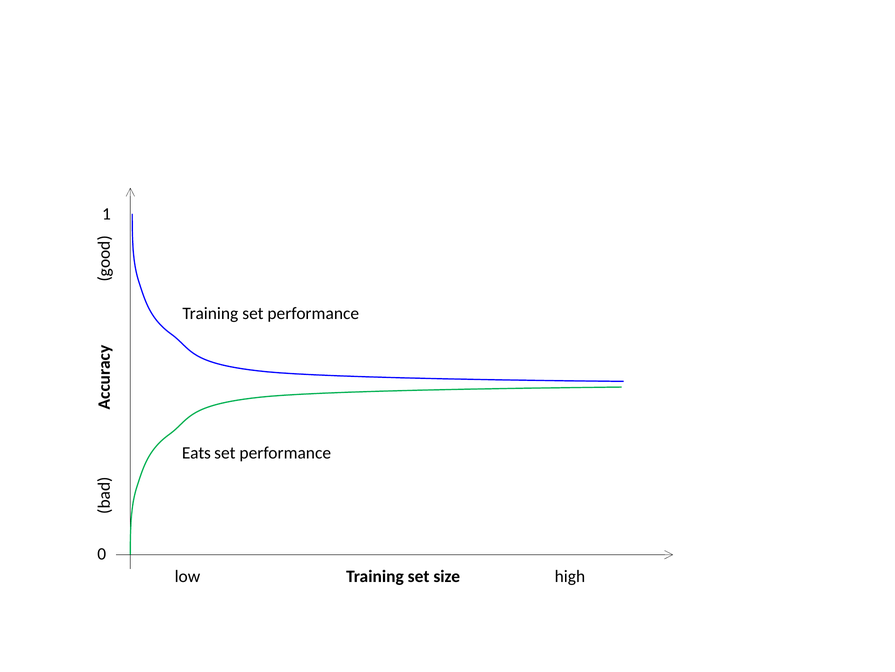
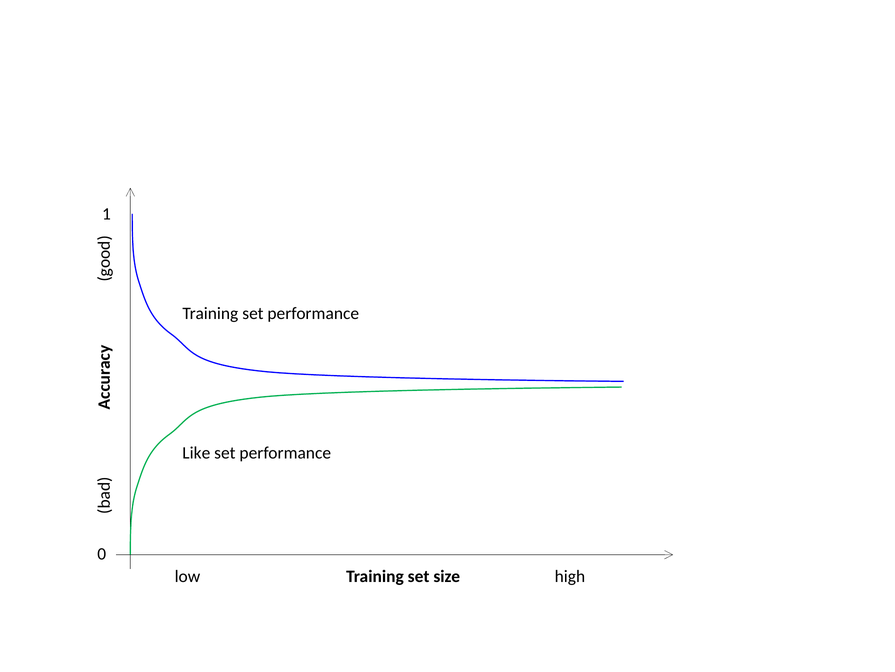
Eats: Eats -> Like (196, 453)
